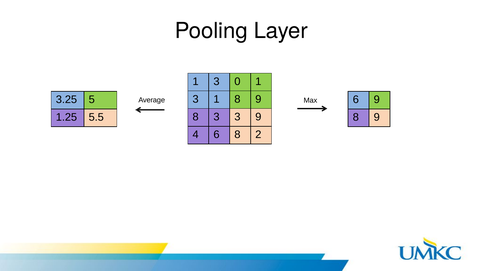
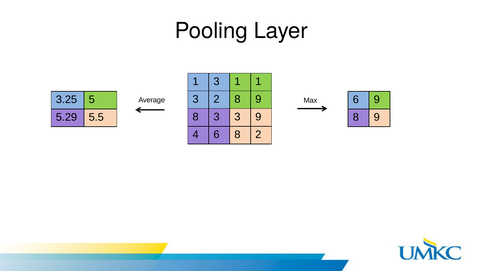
3 0: 0 -> 1 (237, 82)
3 1: 1 -> 2 (216, 99)
1.25: 1.25 -> 5.29 (66, 117)
